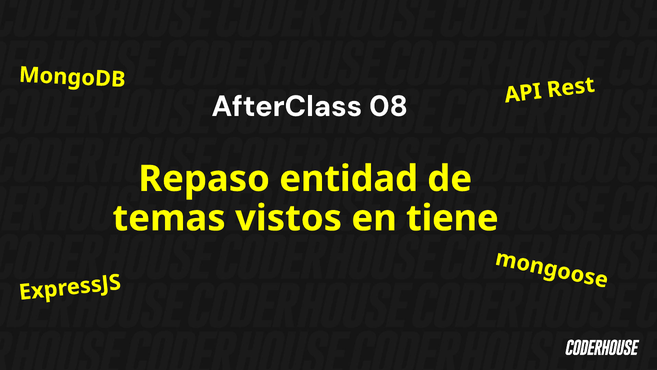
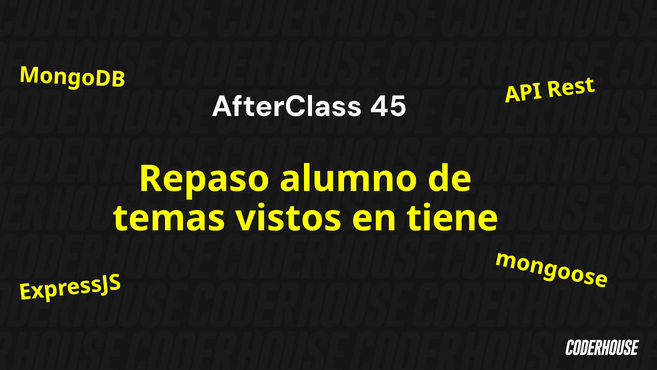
08: 08 -> 45 (388, 106)
entidad: entidad -> alumno (349, 179)
